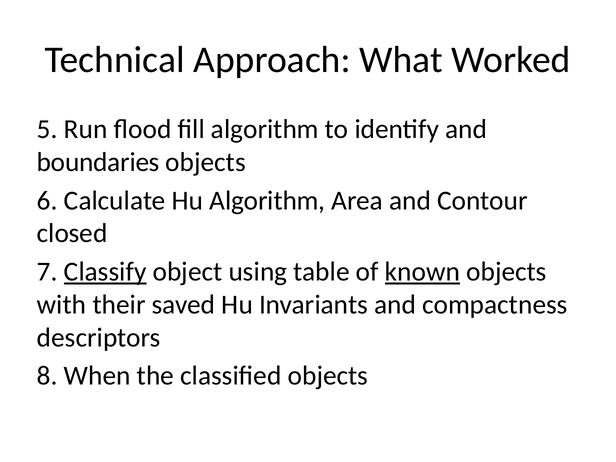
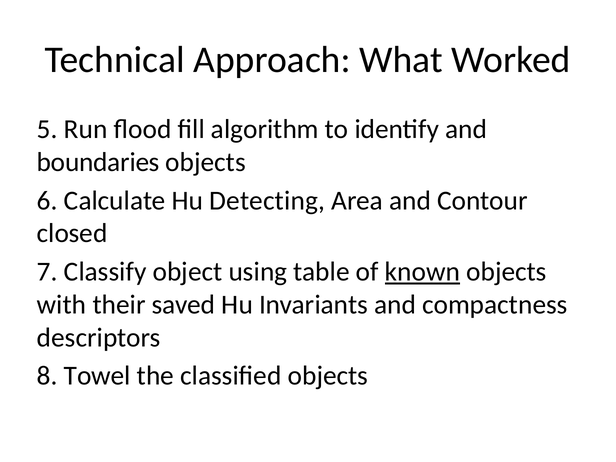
Hu Algorithm: Algorithm -> Detecting (267, 201)
Classify underline: present -> none (105, 272)
When: When -> Towel (97, 376)
